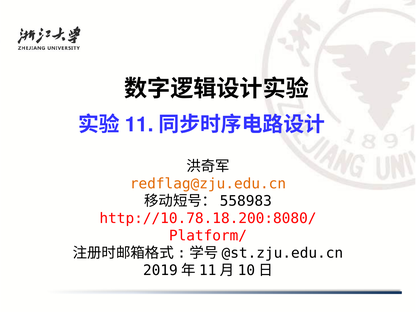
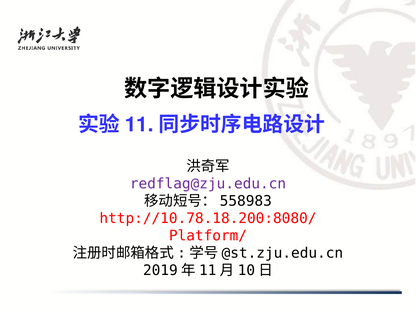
redflag@zju.edu.cn colour: orange -> purple (208, 184)
